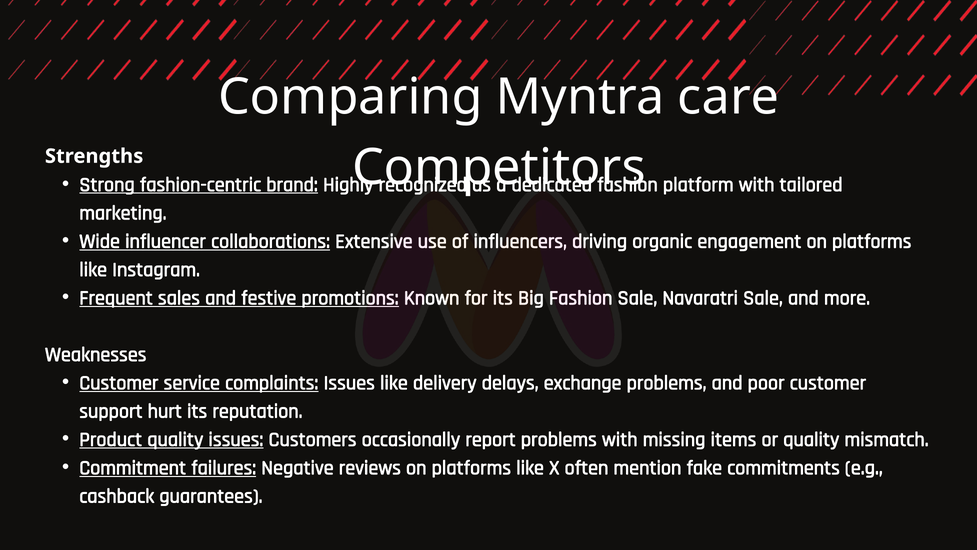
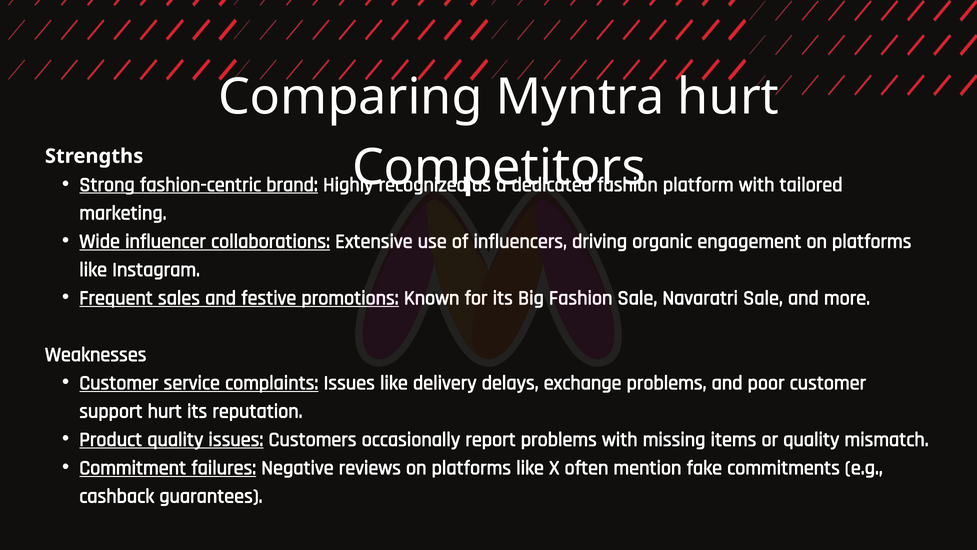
care: care -> hurt (728, 97)
